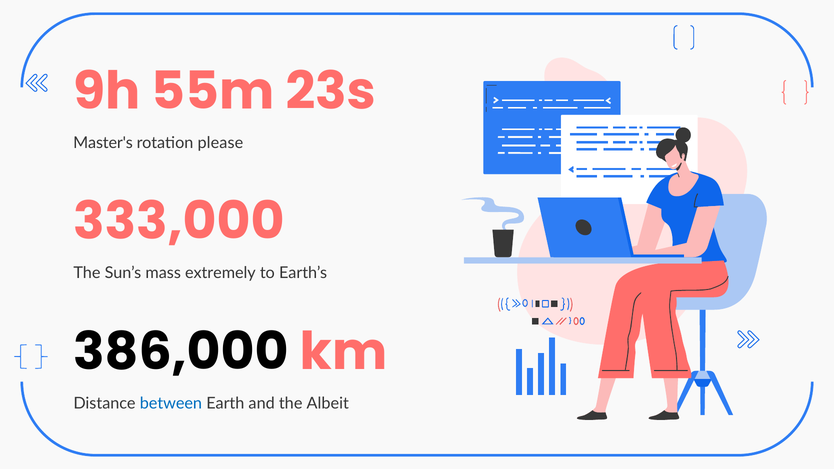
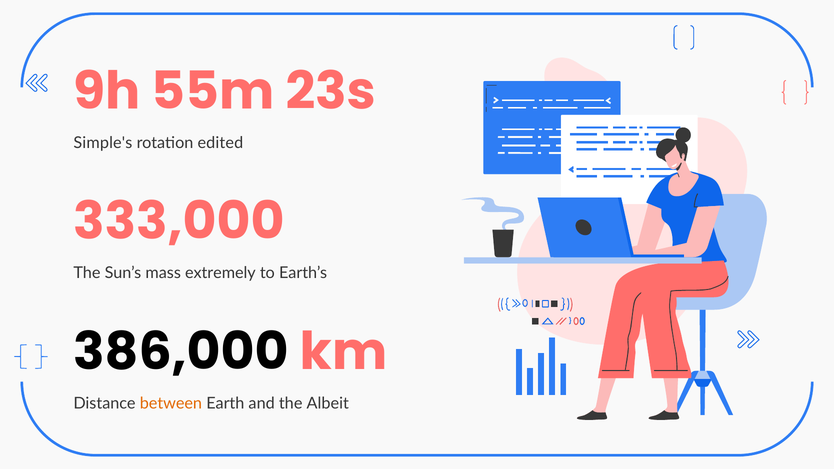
Master's: Master's -> Simple's (103, 143)
please: please -> edited (220, 143)
between colour: blue -> orange (171, 404)
